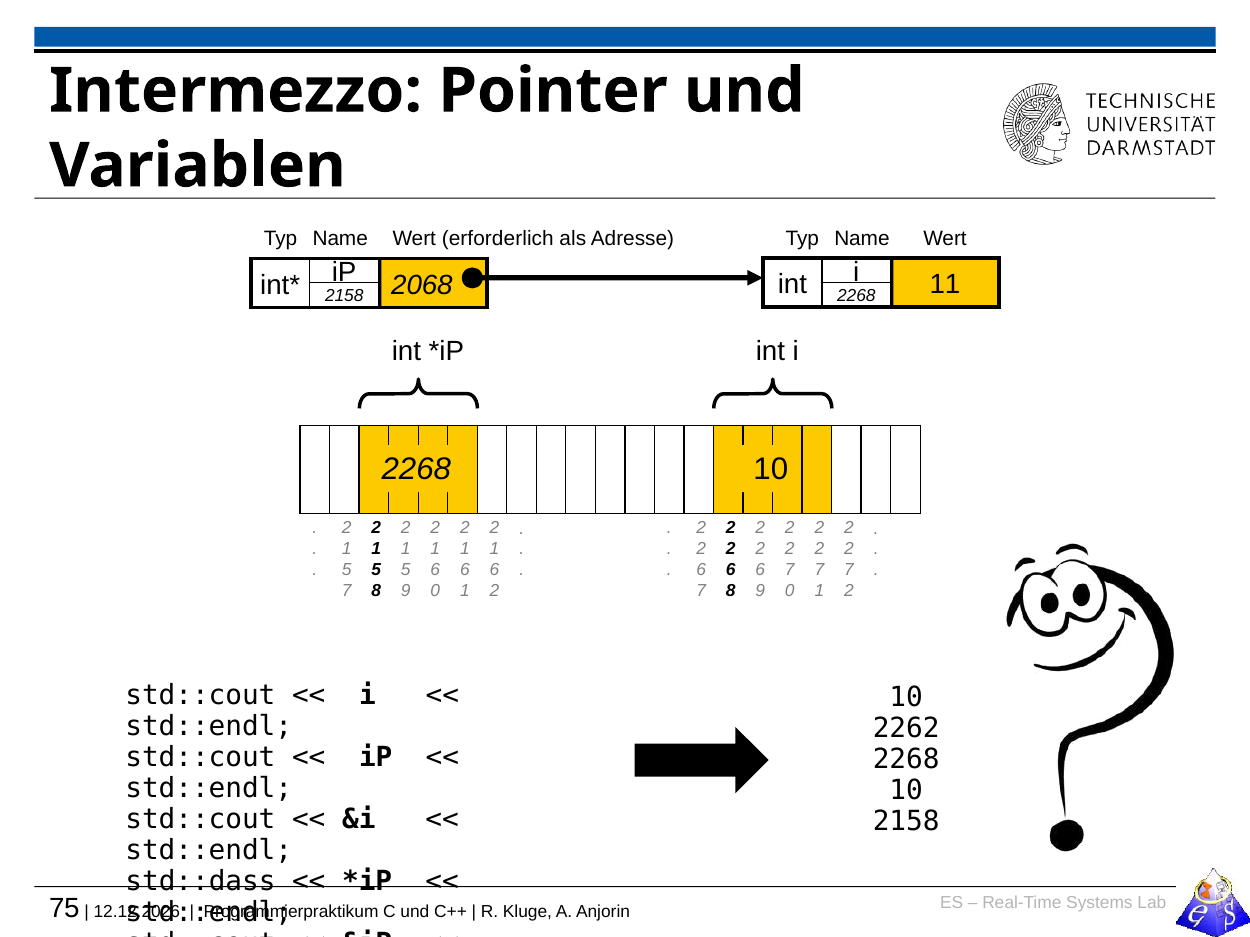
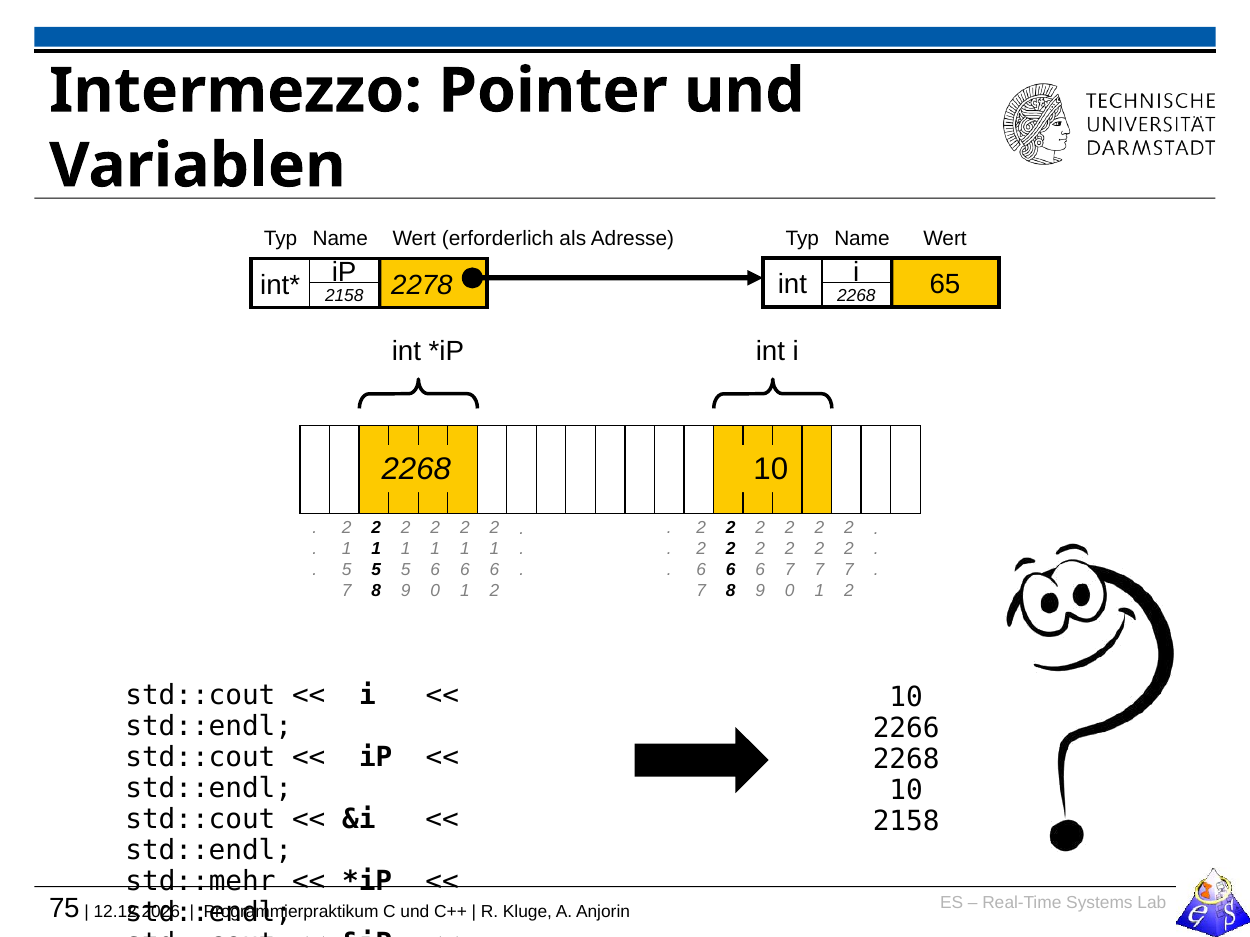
2068: 2068 -> 2278 (422, 285)
11: 11 -> 65 (945, 285)
2262: 2262 -> 2266 (906, 729)
std::dass: std::dass -> std::mehr (200, 881)
